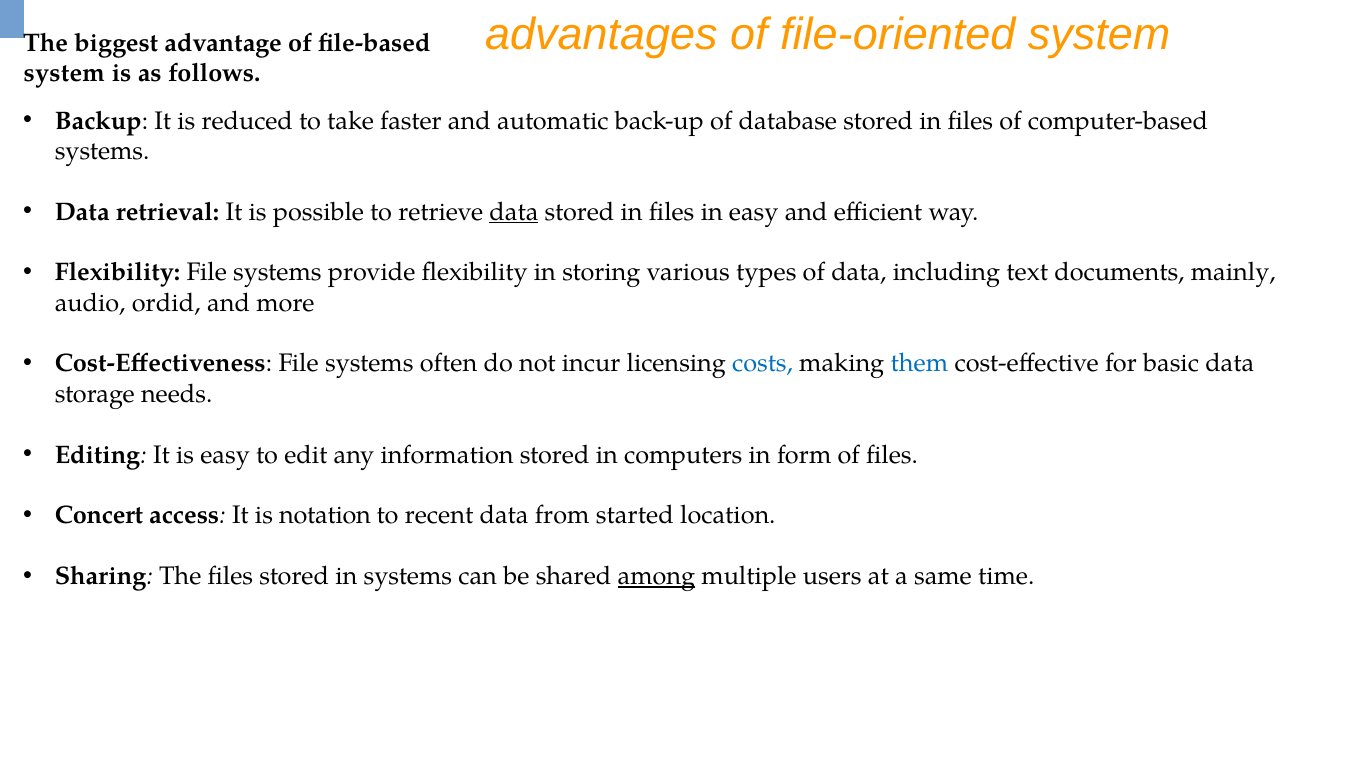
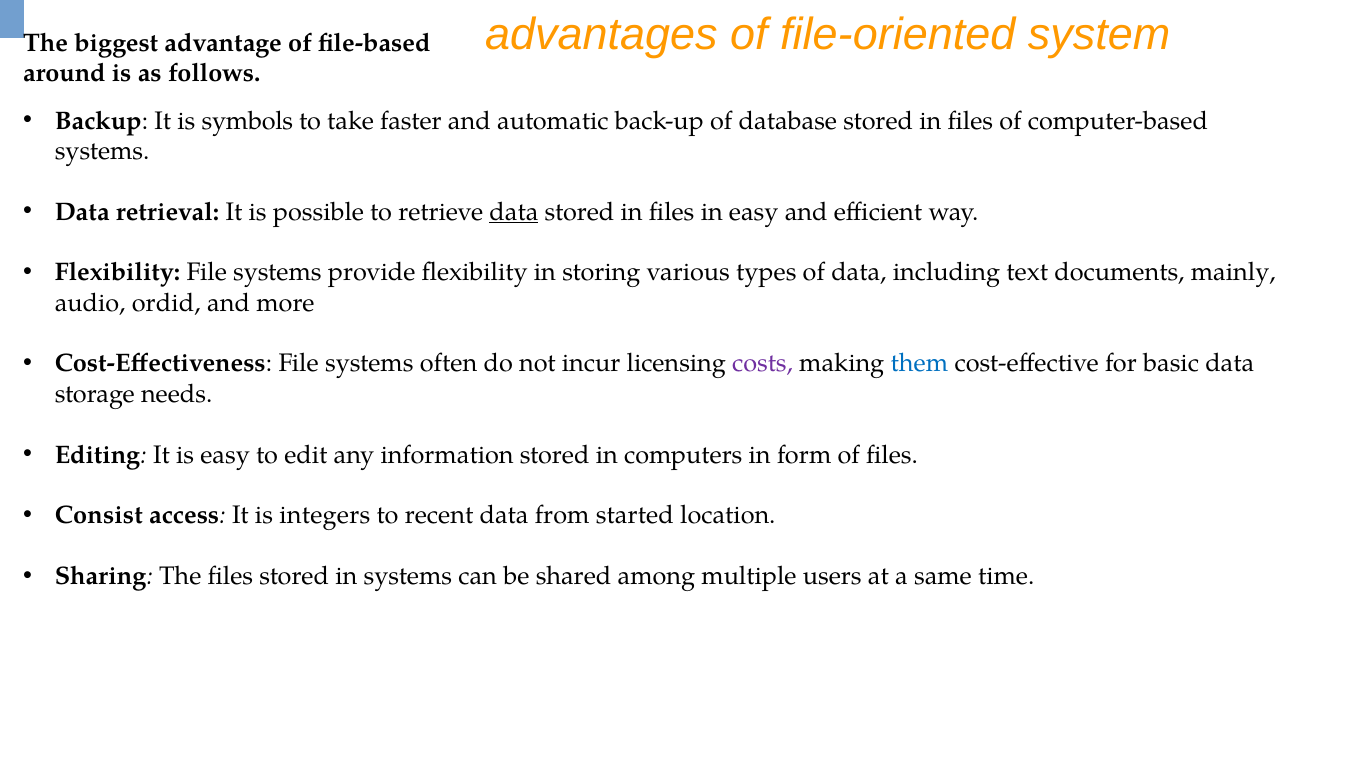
system: system -> around (64, 73)
reduced: reduced -> symbols (247, 121)
costs colour: blue -> purple (763, 363)
Concert: Concert -> Consist (99, 515)
notation: notation -> integers (325, 515)
among underline: present -> none (656, 576)
